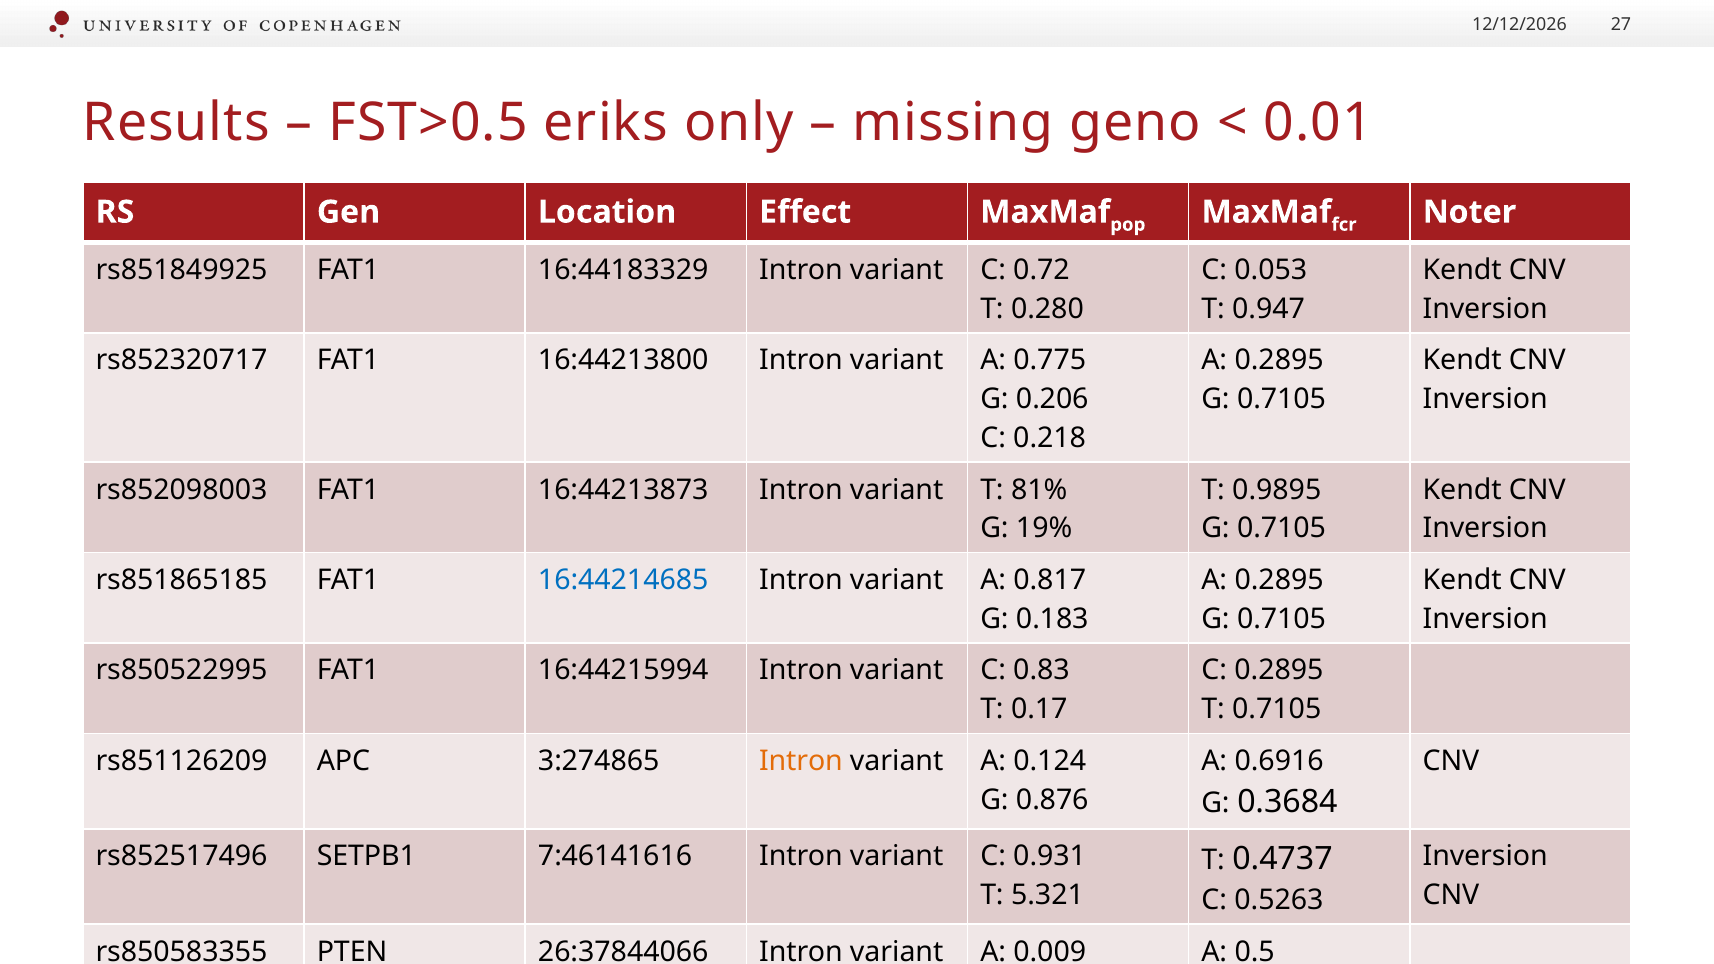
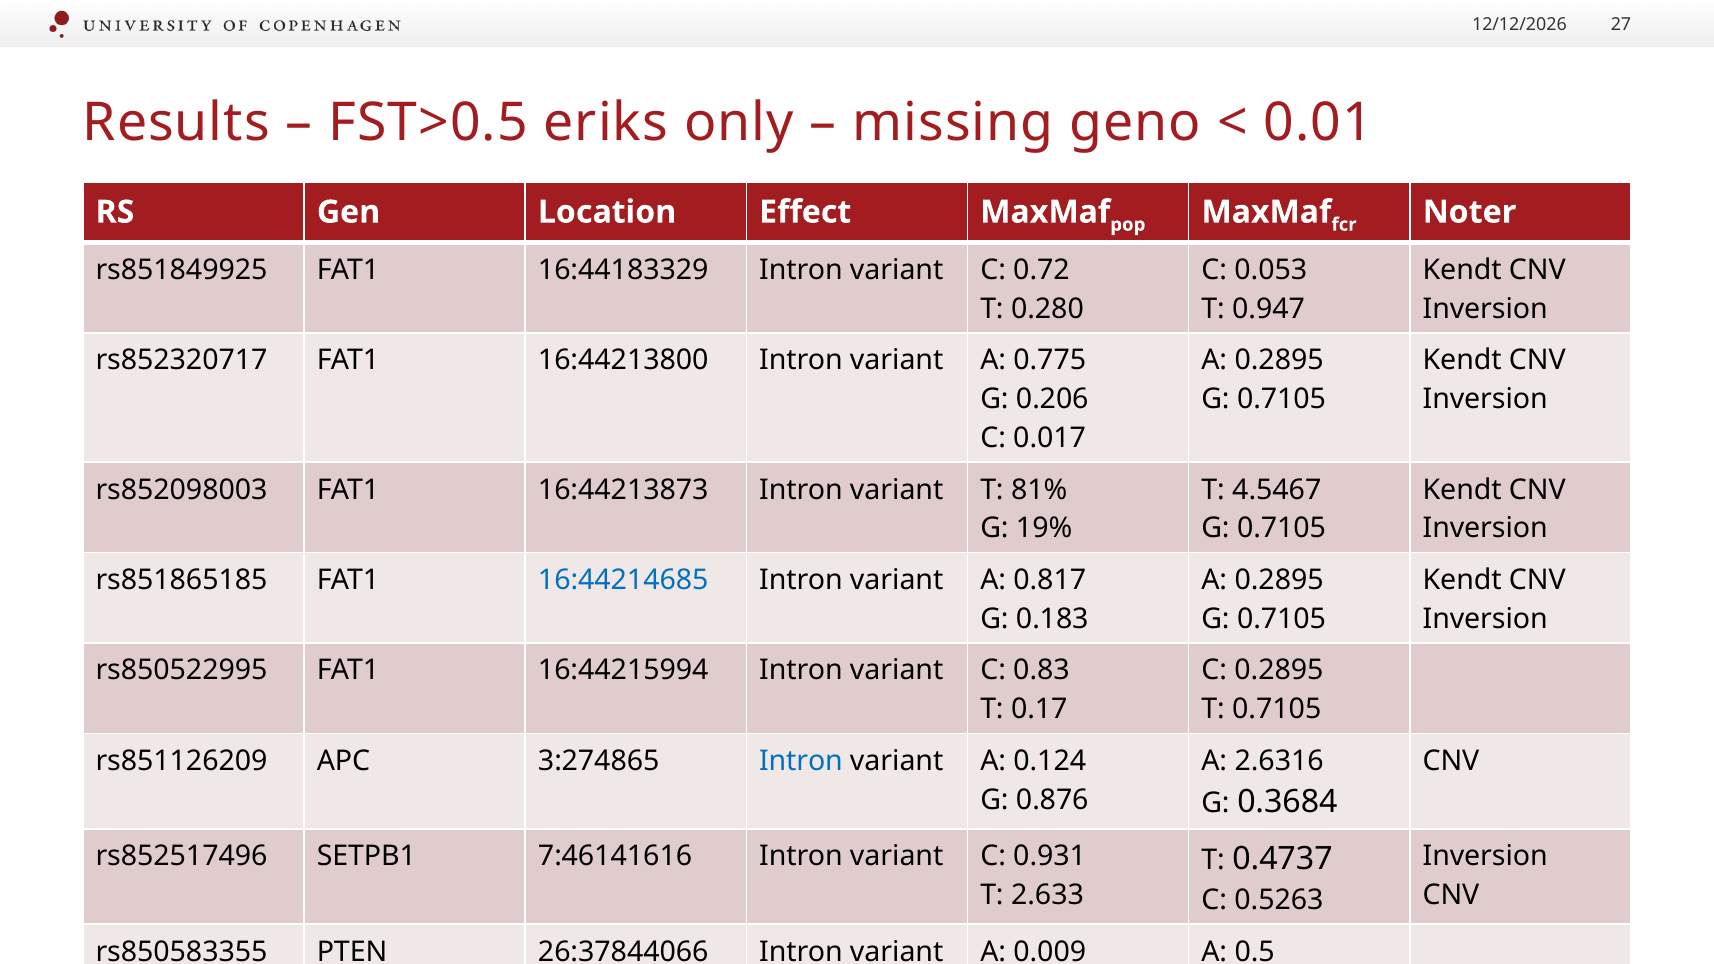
0.218: 0.218 -> 0.017 (1050, 438)
0.9895: 0.9895 -> 4.5467 (1277, 490)
Intron colour: orange -> blue (801, 761)
0.6916: 0.6916 -> 2.6316 (1279, 761)
5.321: 5.321 -> 2.633 (1048, 895)
